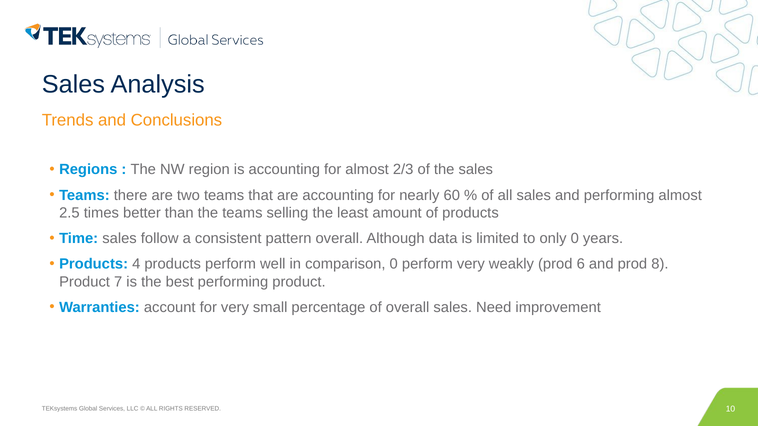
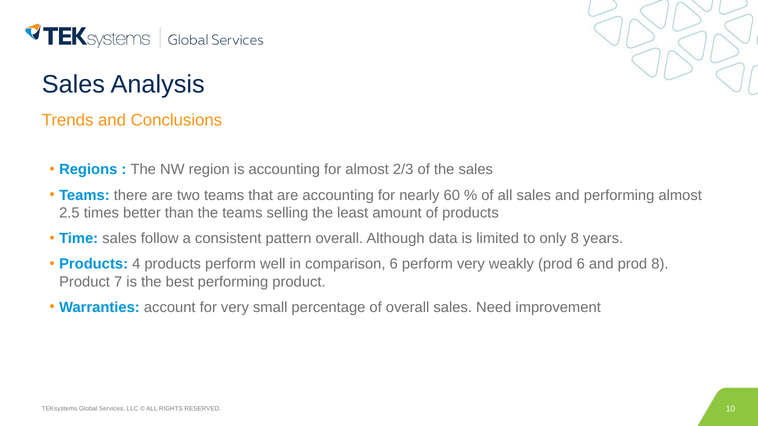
only 0: 0 -> 8 (575, 239)
comparison 0: 0 -> 6 (394, 264)
